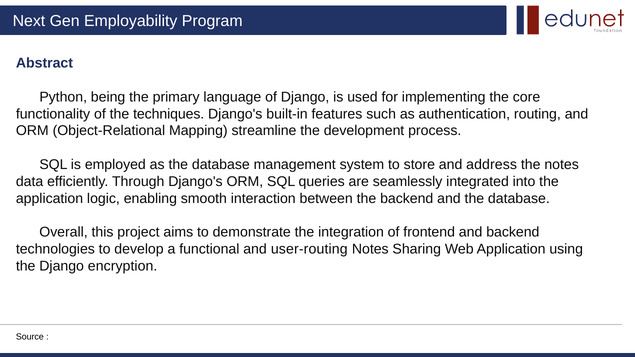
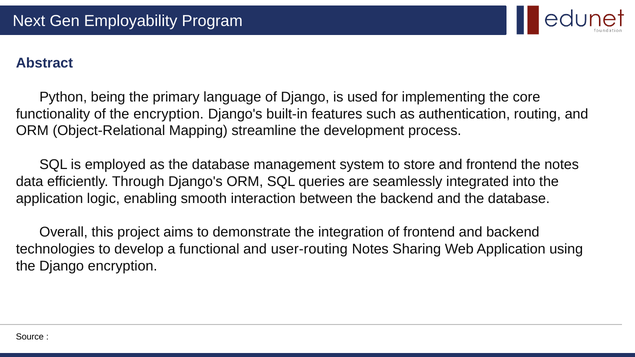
the techniques: techniques -> encryption (169, 114)
and address: address -> frontend (492, 165)
